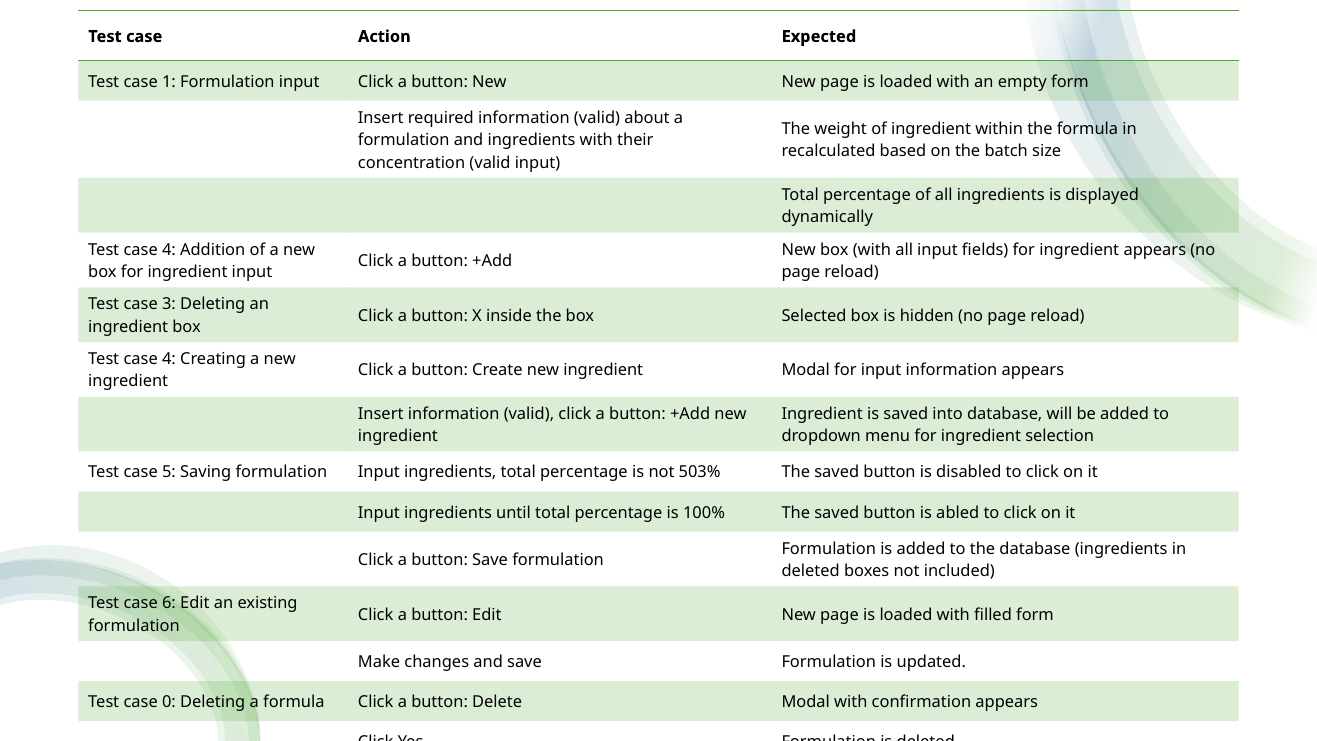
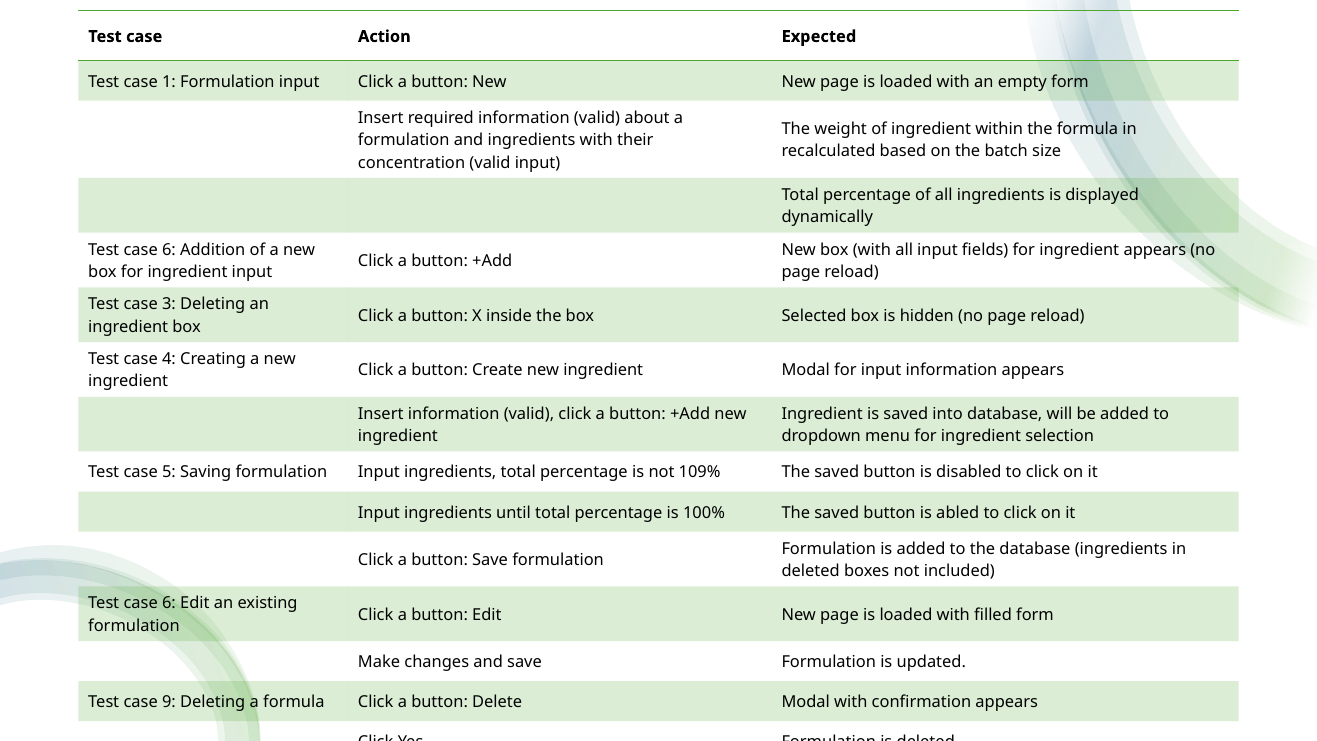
4: 4 -> 6 (169, 250)
503%: 503% -> 109% (700, 472)
0: 0 -> 9 (169, 702)
